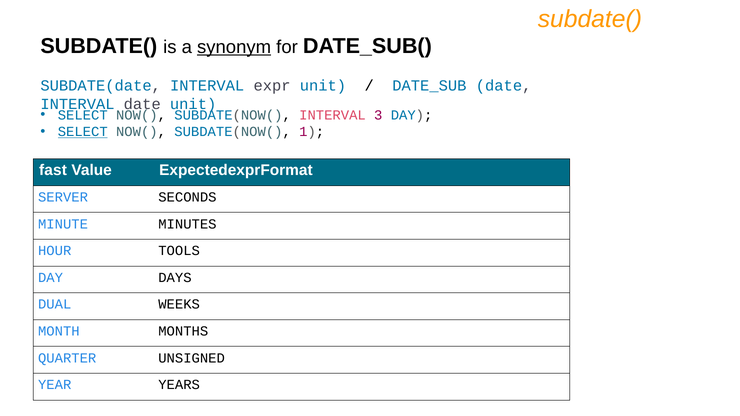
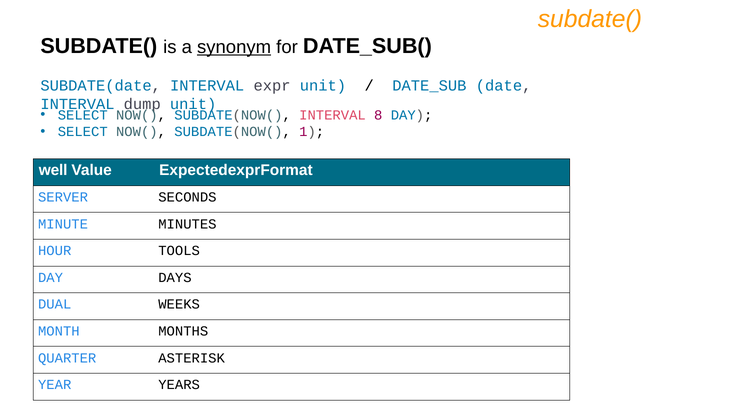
date: date -> dump (142, 104)
3: 3 -> 8 (378, 115)
SELECT underline: present -> none (83, 132)
fast: fast -> well (53, 170)
UNSIGNED: UNSIGNED -> ASTERISK (192, 358)
